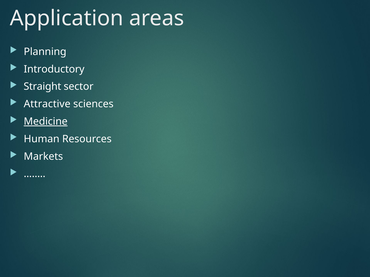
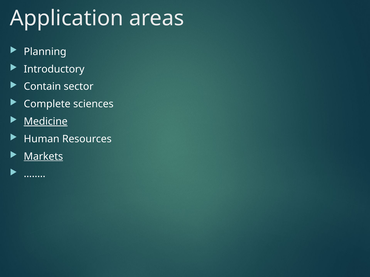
Straight: Straight -> Contain (42, 87)
Attractive: Attractive -> Complete (47, 104)
Markets underline: none -> present (43, 157)
